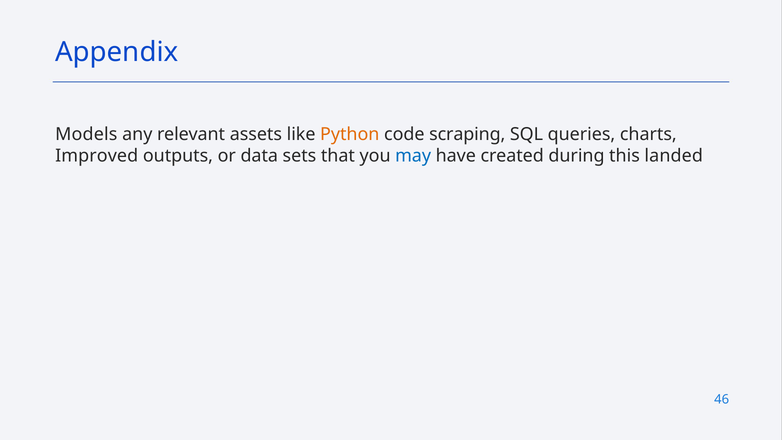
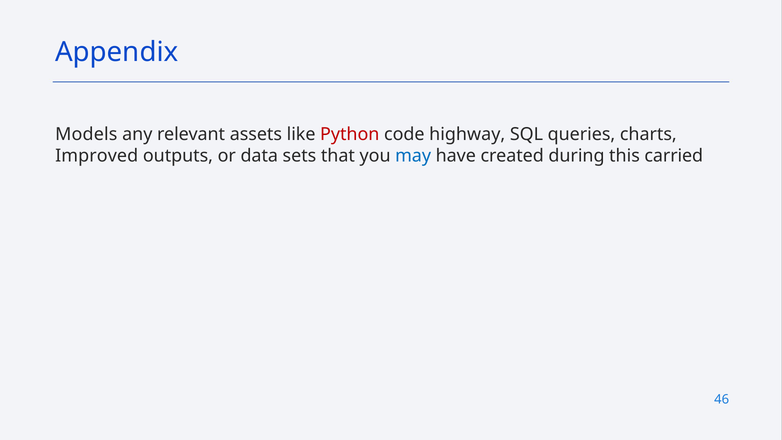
Python colour: orange -> red (350, 134)
scraping: scraping -> highway (467, 134)
landed: landed -> carried (674, 156)
